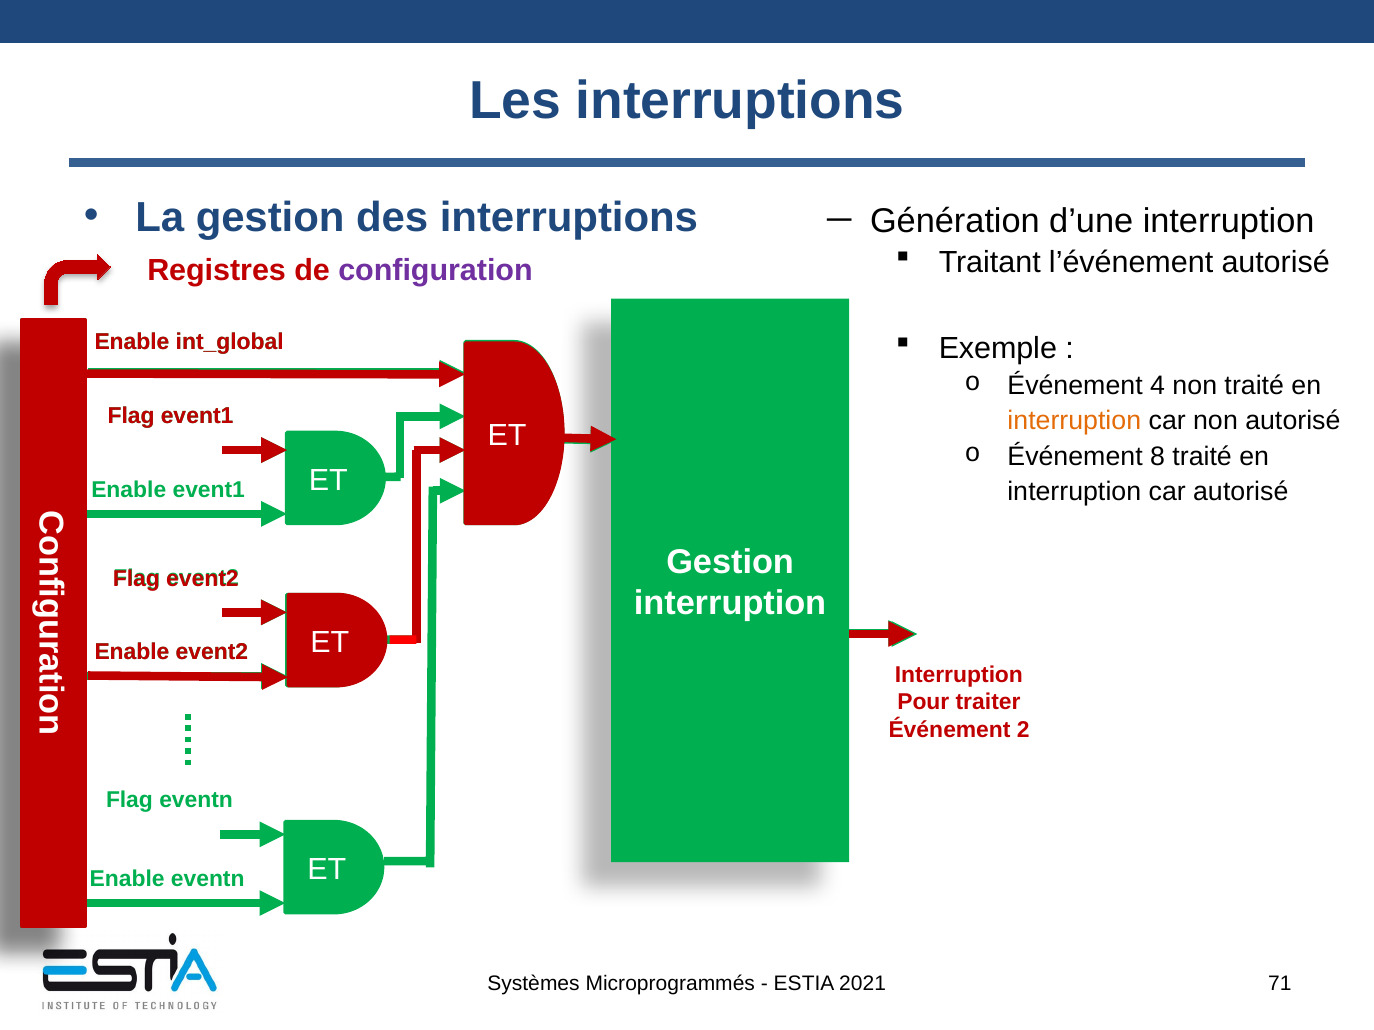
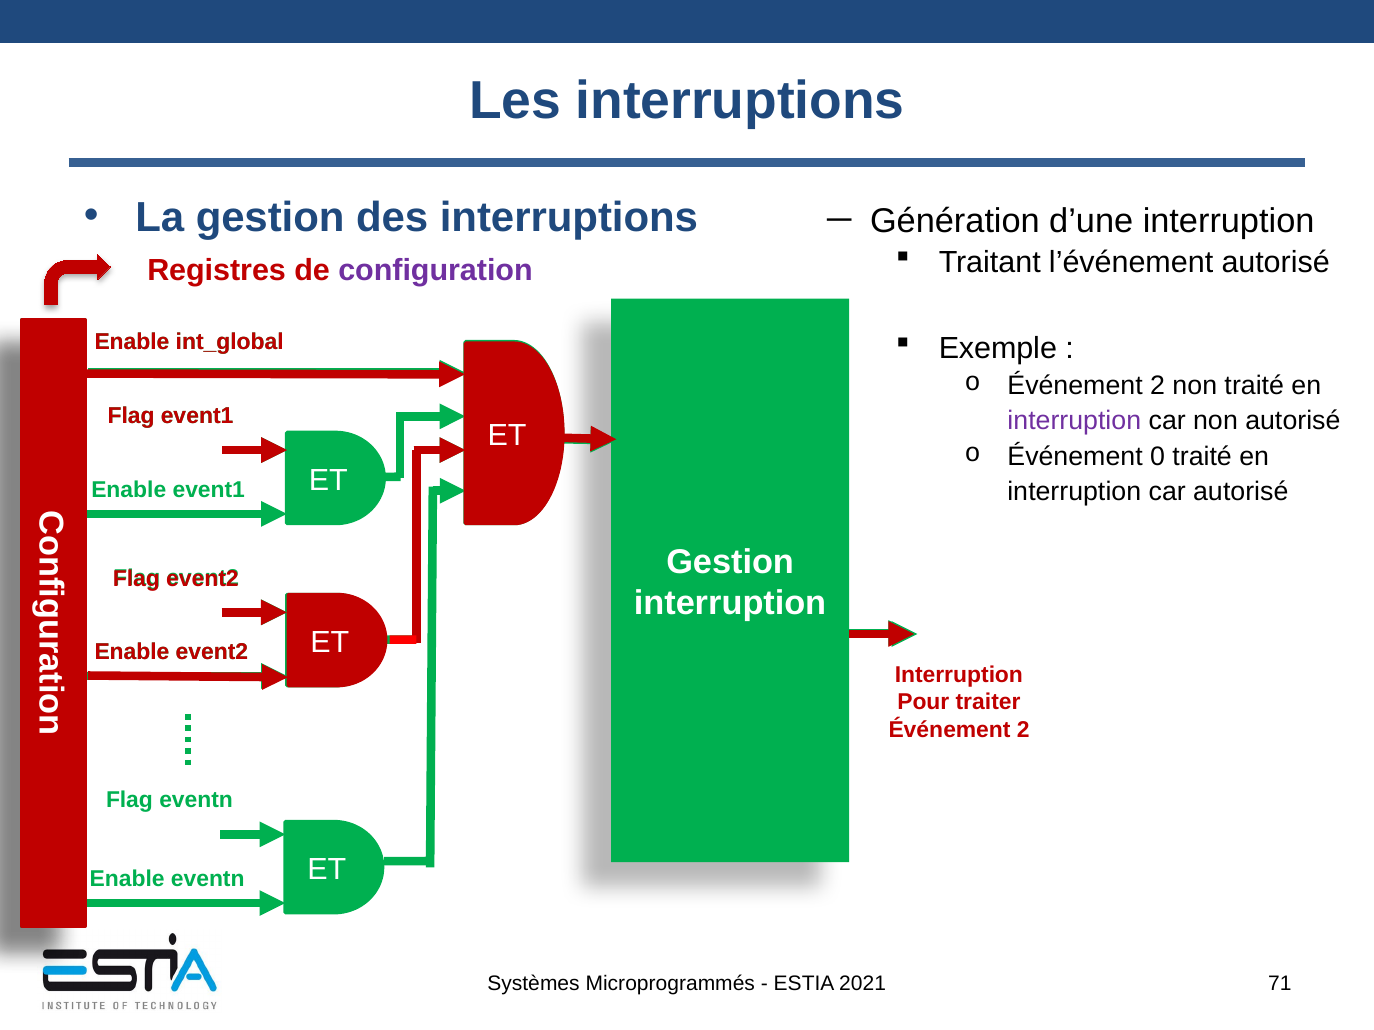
4: 4 -> 2 (1158, 386)
interruption colour: orange -> purple (1074, 421)
8: 8 -> 0 (1158, 457)
